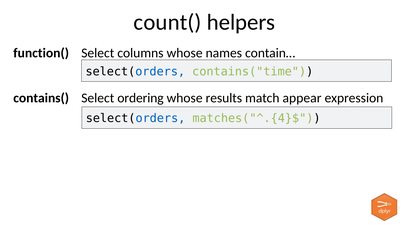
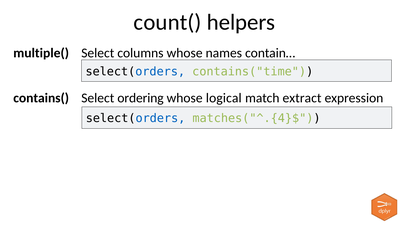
function(: function( -> multiple( (41, 53)
results: results -> logical (224, 98)
appear: appear -> extract (302, 98)
